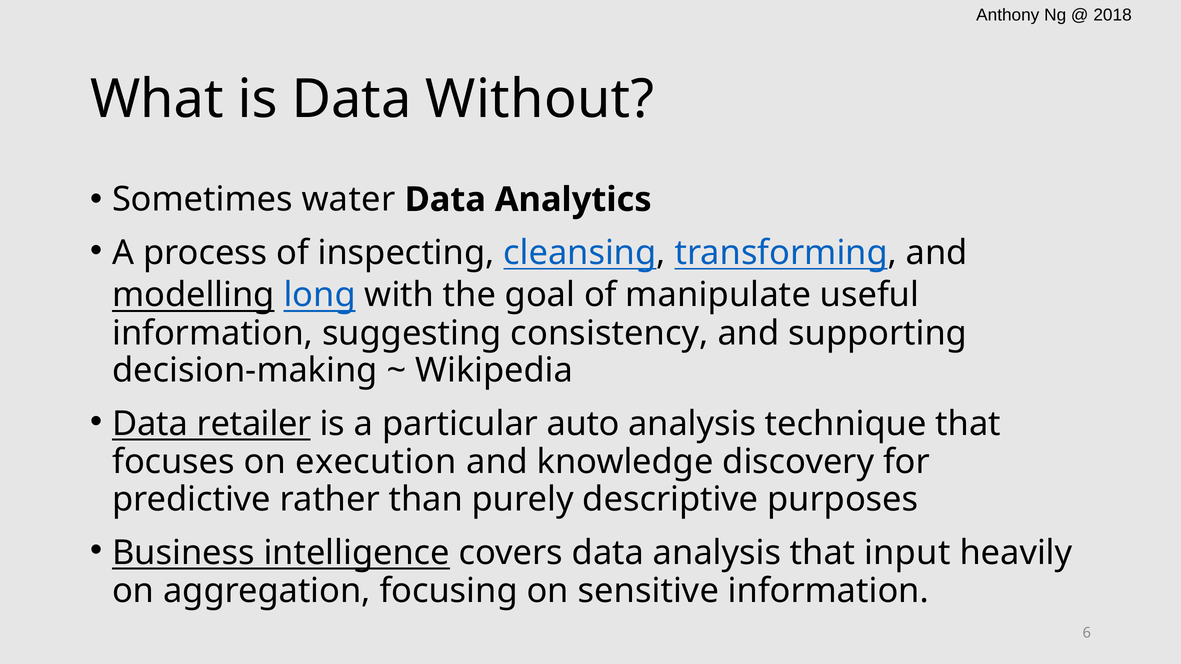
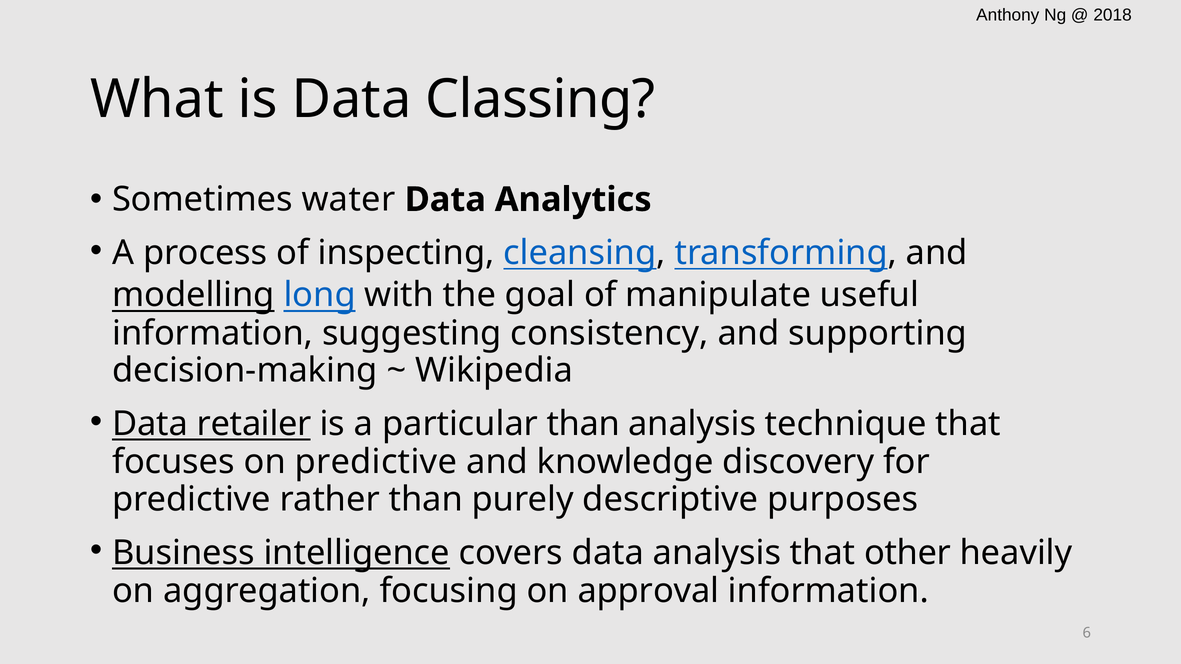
Without: Without -> Classing (540, 99)
particular auto: auto -> than (583, 424)
on execution: execution -> predictive (376, 462)
input: input -> other (908, 553)
sensitive: sensitive -> approval (648, 591)
